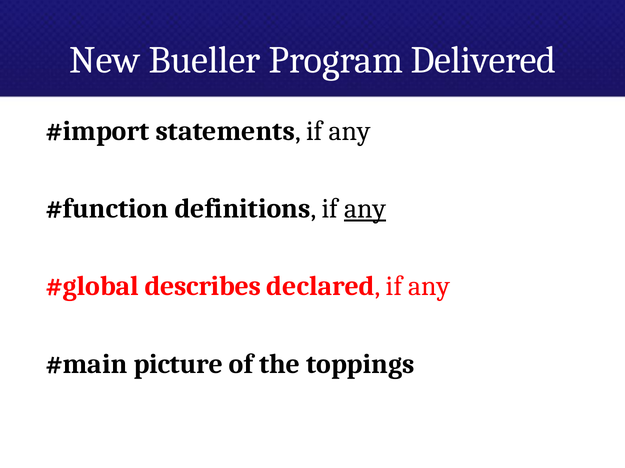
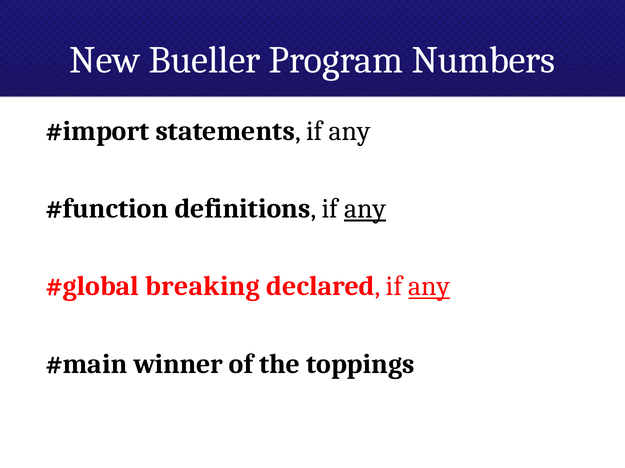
Delivered: Delivered -> Numbers (483, 61)
describes: describes -> breaking (203, 287)
any underline: none -> present (429, 287)
picture: picture -> winner (178, 365)
